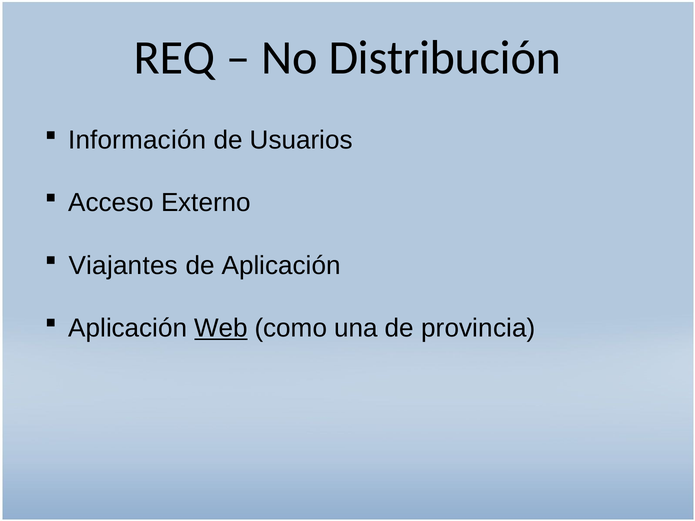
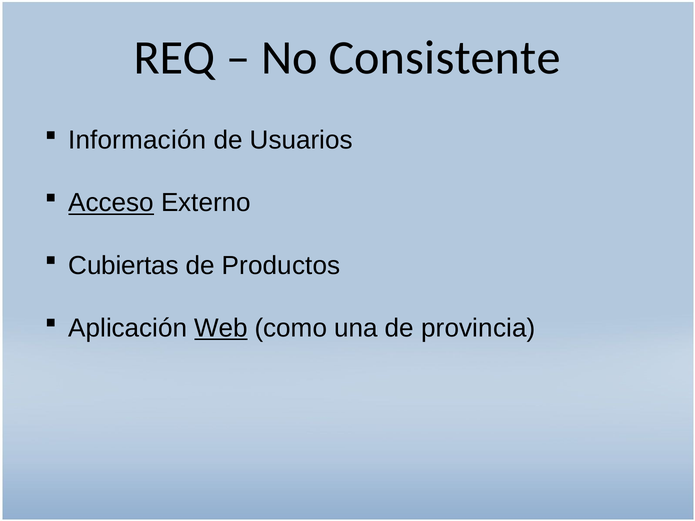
Distribución: Distribución -> Consistente (445, 58)
Acceso underline: none -> present (111, 203)
Viajantes: Viajantes -> Cubiertas (123, 266)
de Aplicación: Aplicación -> Productos (281, 266)
